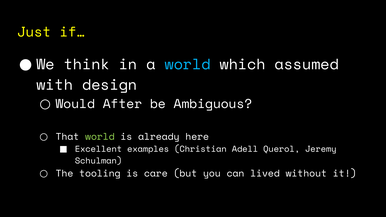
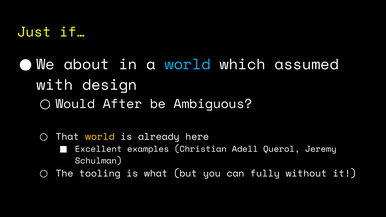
think: think -> about (87, 64)
world colour: light green -> yellow (100, 137)
care: care -> what (156, 174)
lived: lived -> fully (265, 174)
